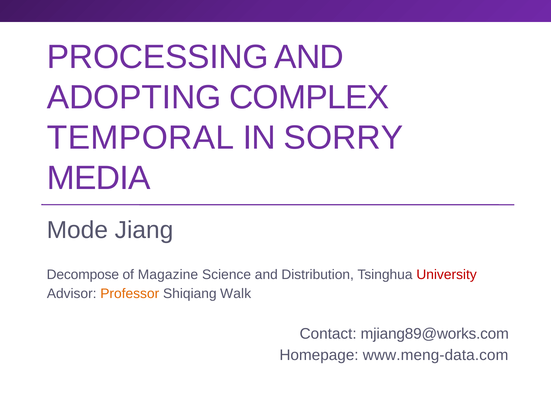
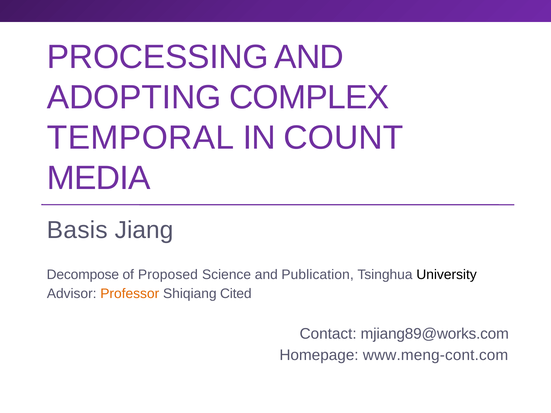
SORRY: SORRY -> COUNT (343, 138)
Mode: Mode -> Basis (77, 230)
Magazine: Magazine -> Proposed (168, 275)
Distribution: Distribution -> Publication (318, 275)
University colour: red -> black (447, 275)
Walk: Walk -> Cited (236, 294)
www.meng-data.com: www.meng-data.com -> www.meng-cont.com (436, 355)
